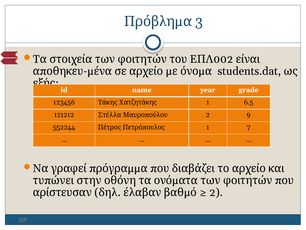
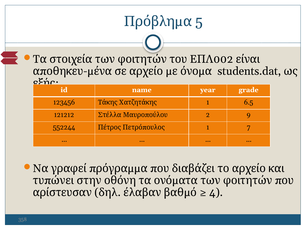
3: 3 -> 5 (199, 21)
2: 2 -> 4 (216, 192)
